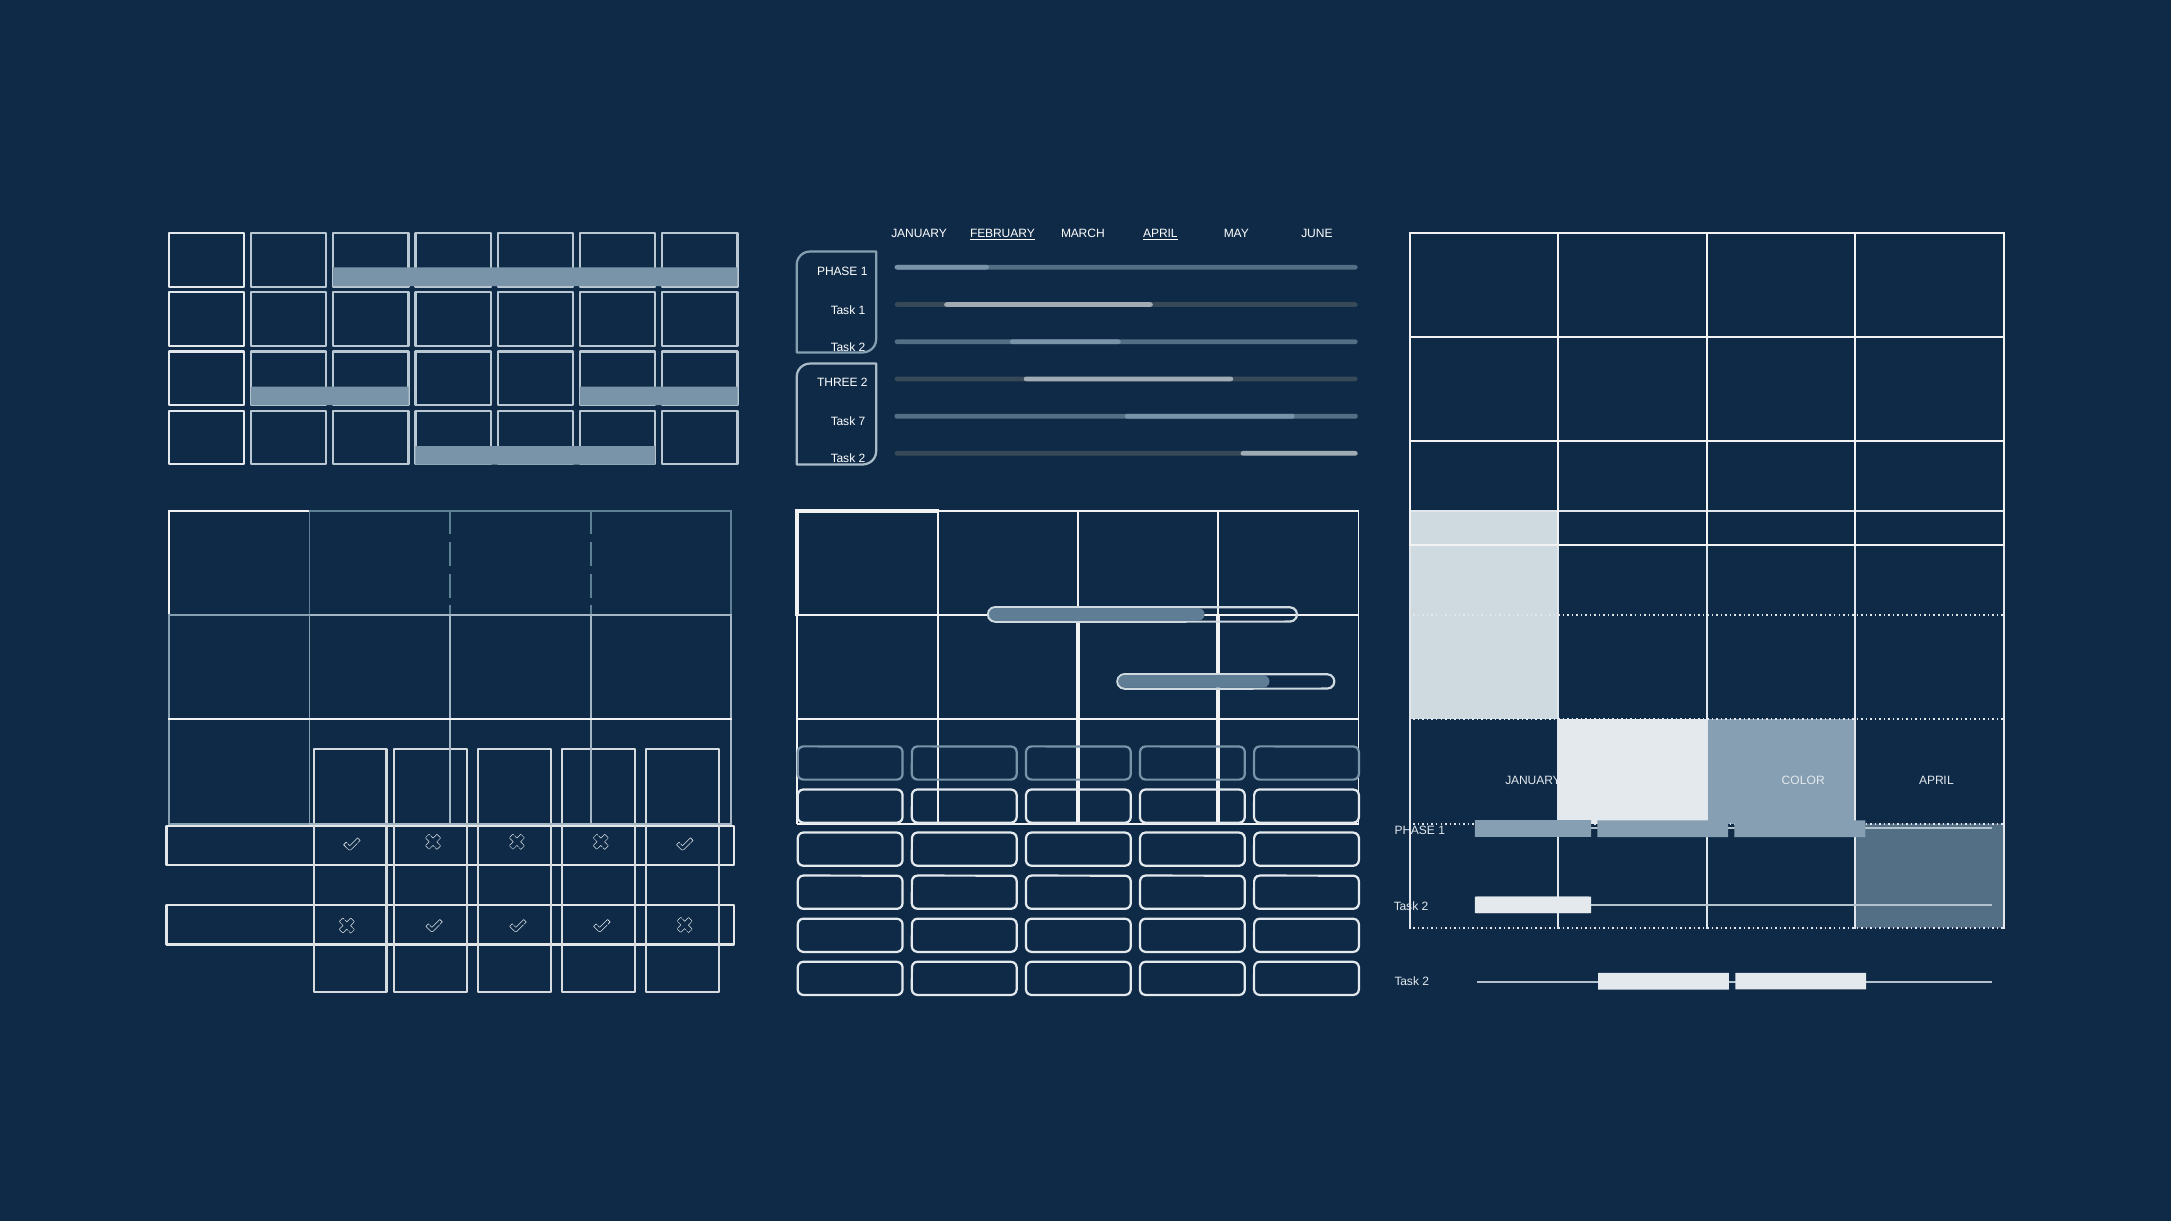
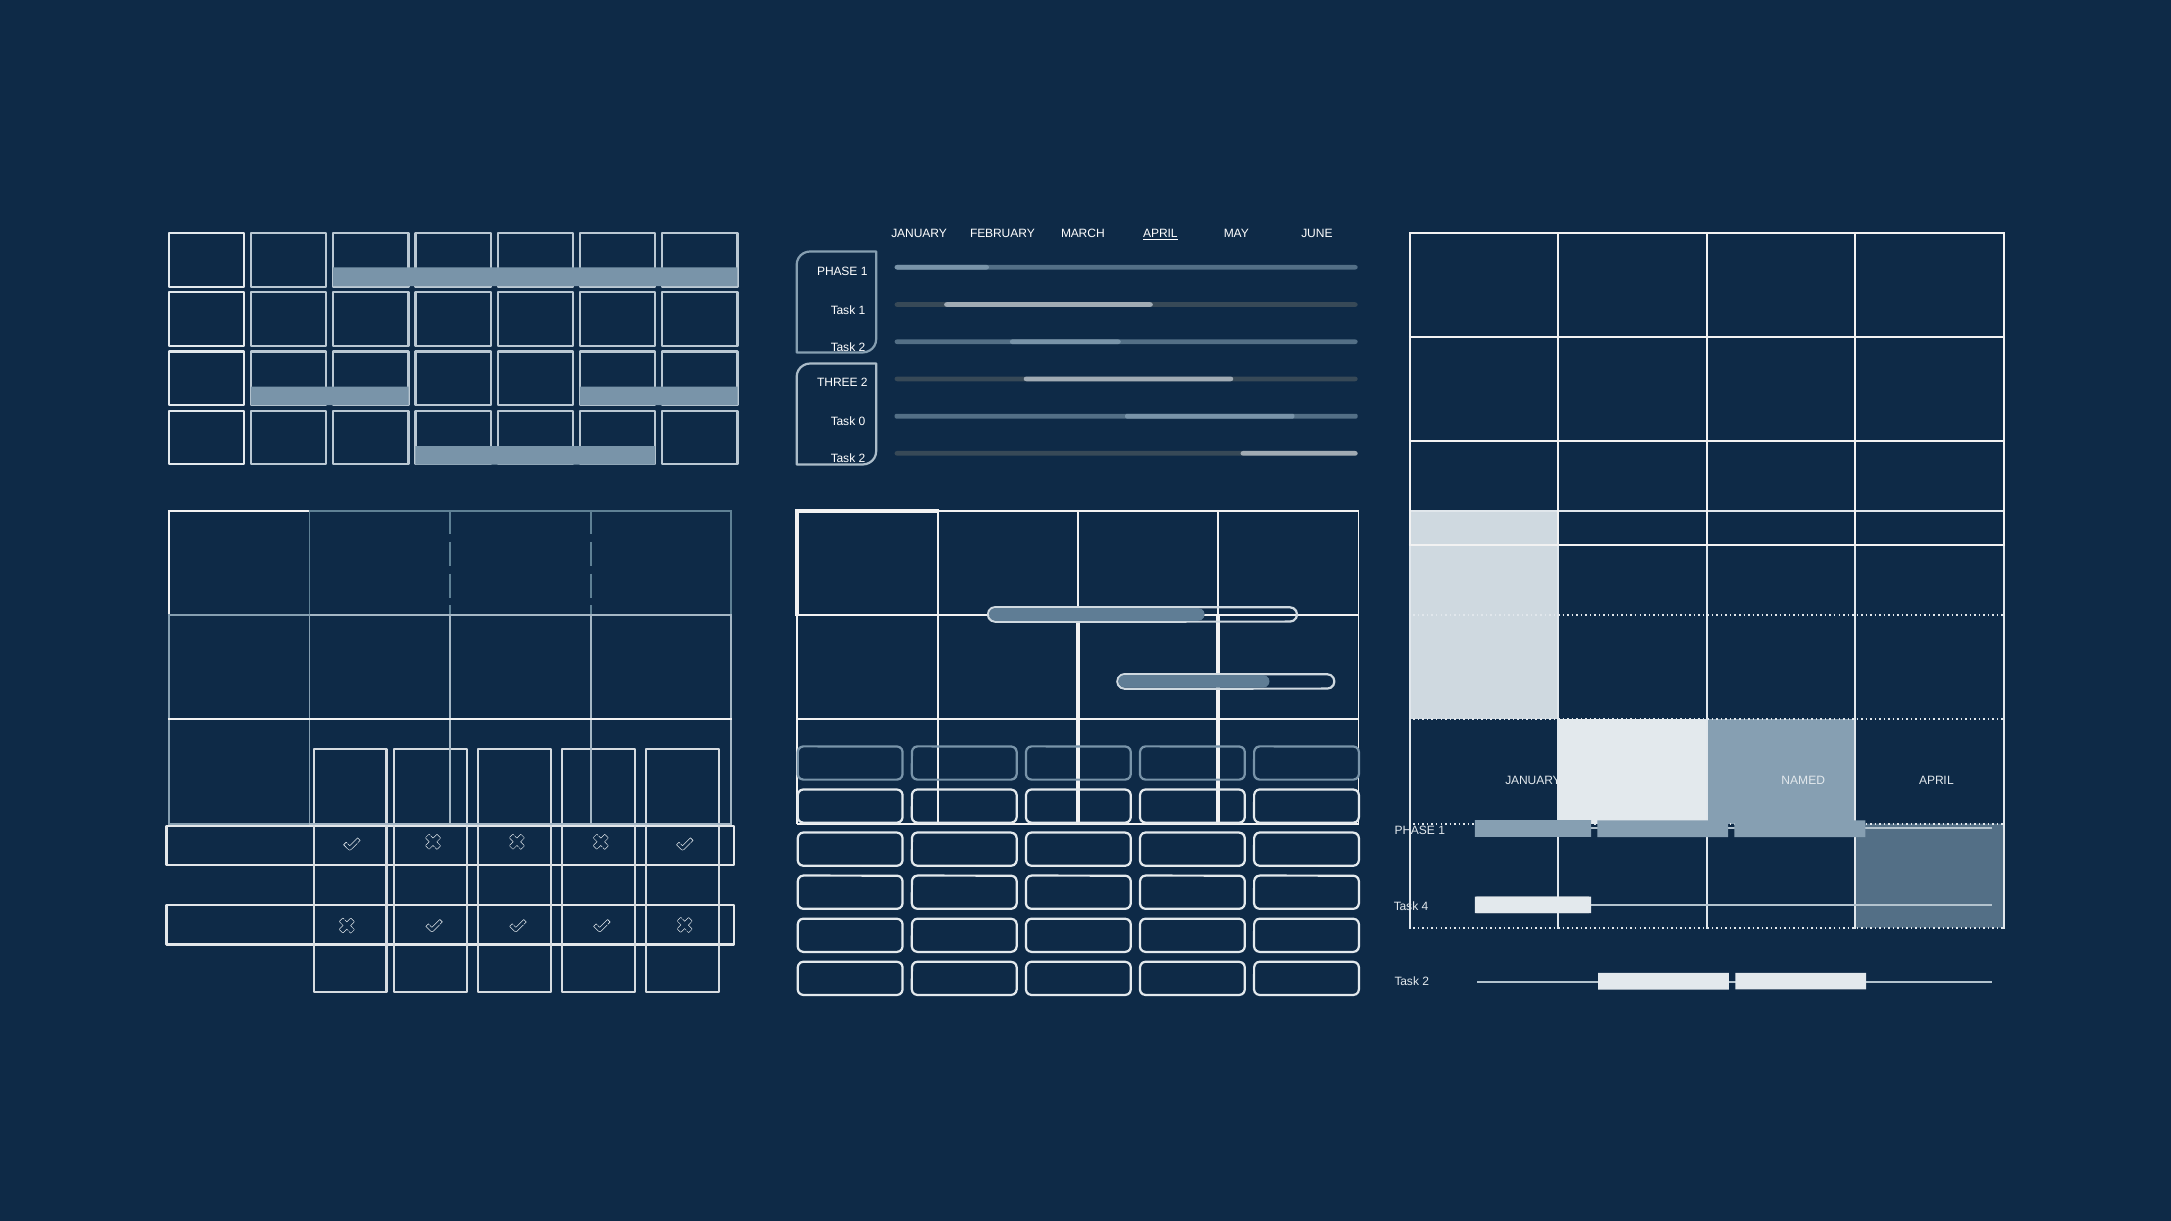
FEBRUARY underline: present -> none (1002, 234)
7: 7 -> 0 (862, 422)
COLOR: COLOR -> NAMED (1803, 781)
2: 2 -> 4 (1425, 907)
